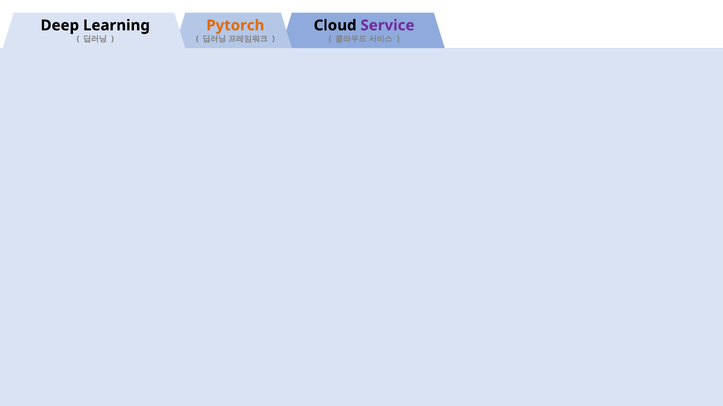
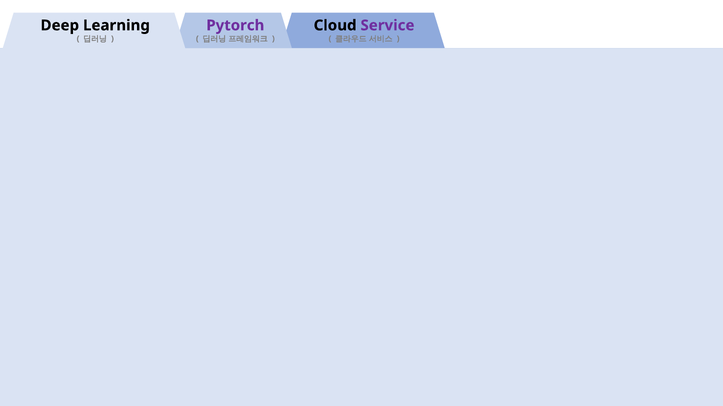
Pytorch colour: orange -> purple (235, 25)
